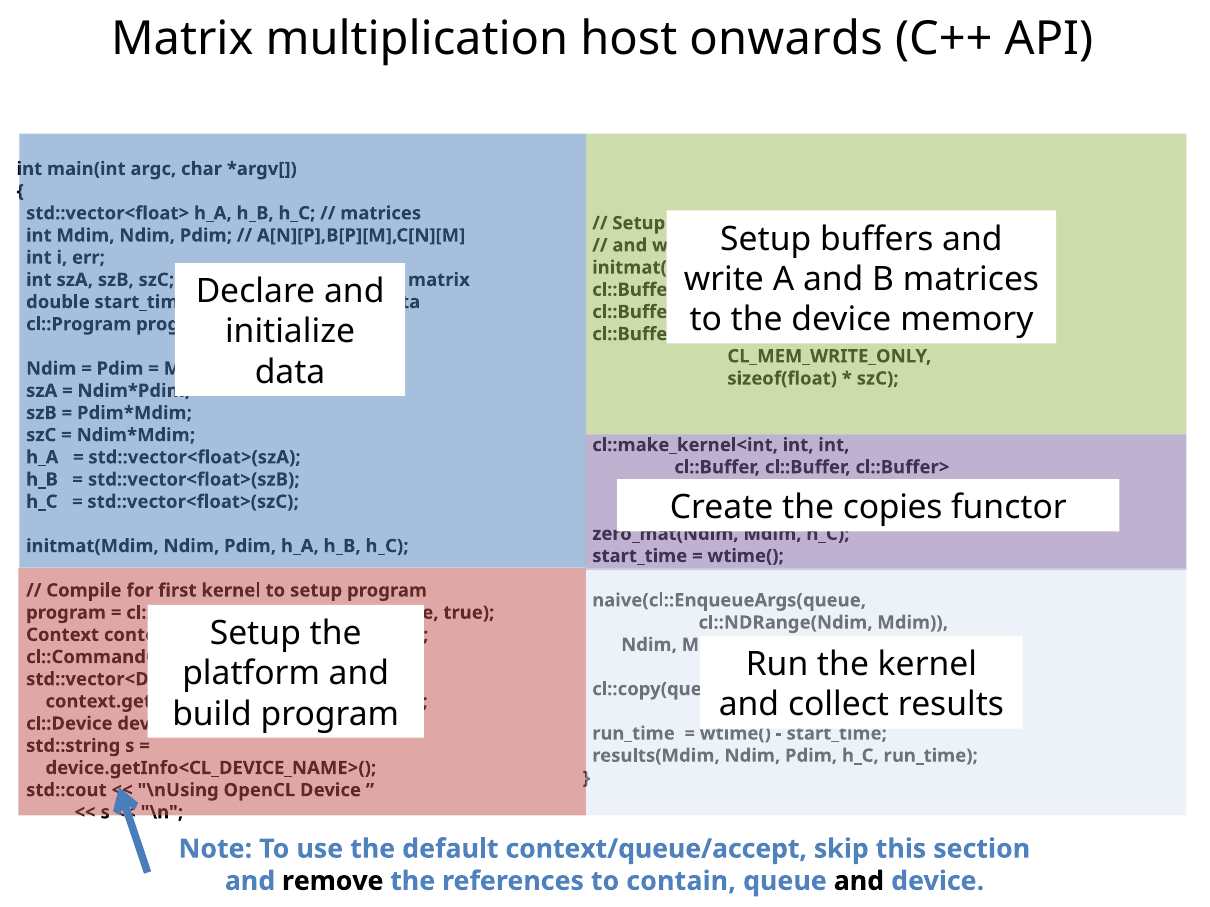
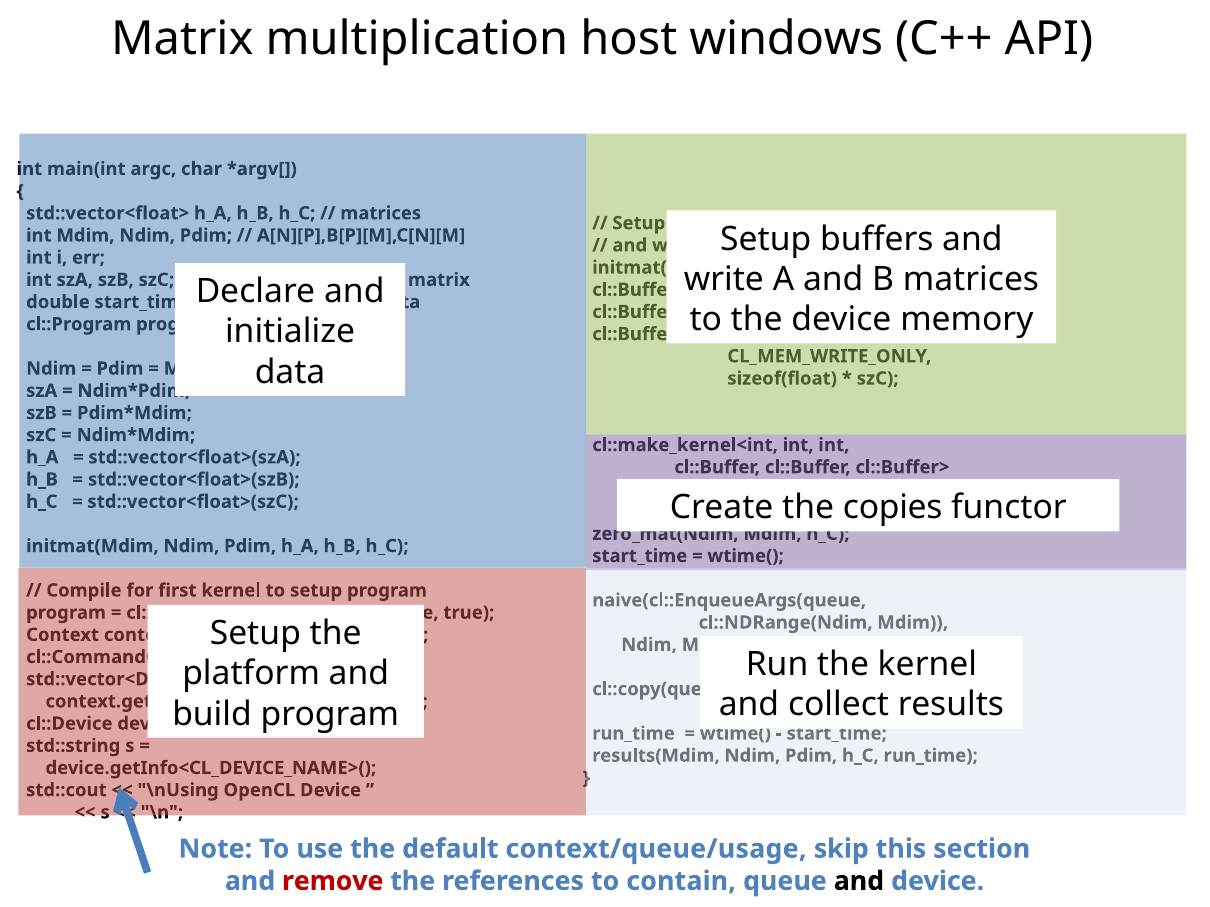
onwards: onwards -> windows (786, 39)
context/queue/accept: context/queue/accept -> context/queue/usage (656, 849)
remove colour: black -> red (333, 882)
